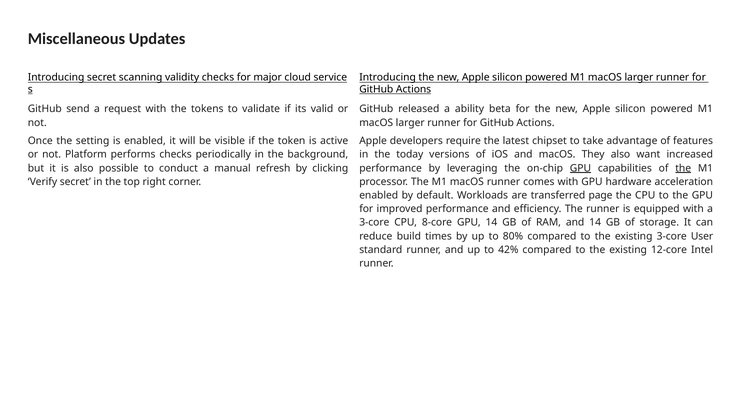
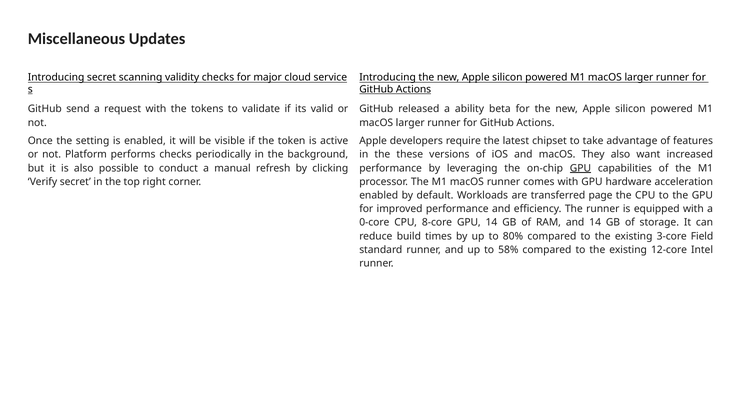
today: today -> these (410, 154)
the underline: present -> none (683, 168)
3-core: 3-core -> 0-core (374, 222)
User: User -> Field (702, 236)
42%: 42% -> 58% (508, 250)
